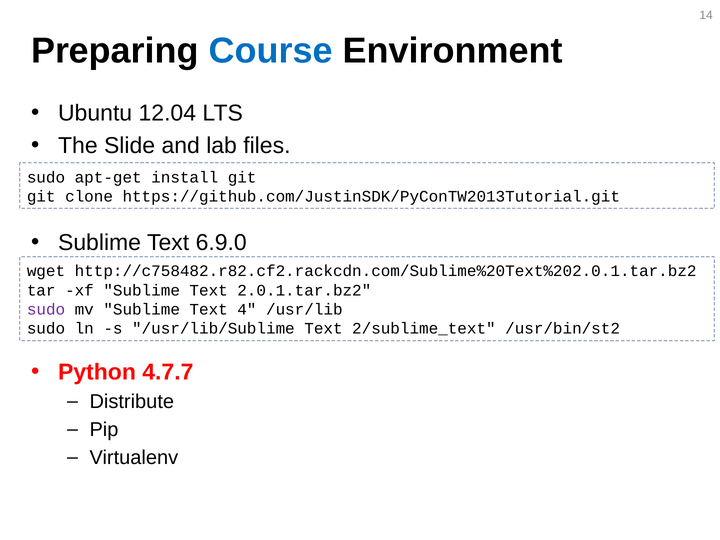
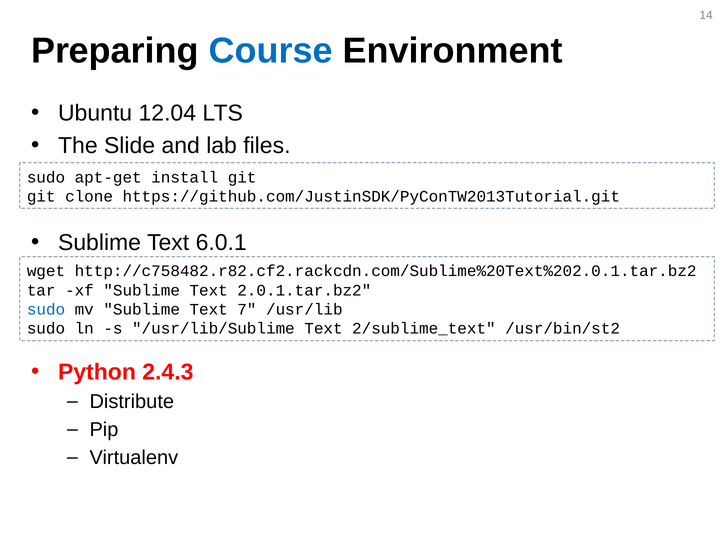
6.9.0: 6.9.0 -> 6.0.1 (221, 243)
sudo colour: purple -> blue (46, 309)
4: 4 -> 7 (247, 309)
4.7.7: 4.7.7 -> 2.4.3 (168, 372)
